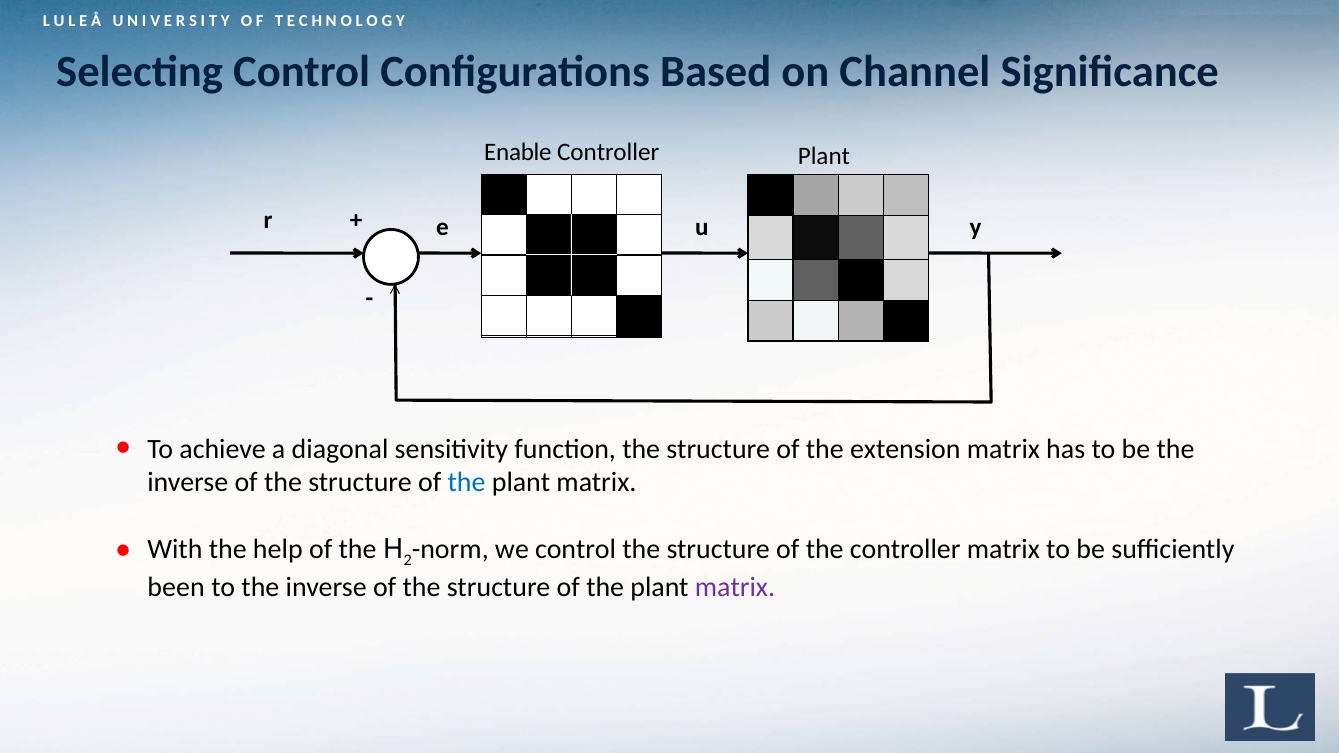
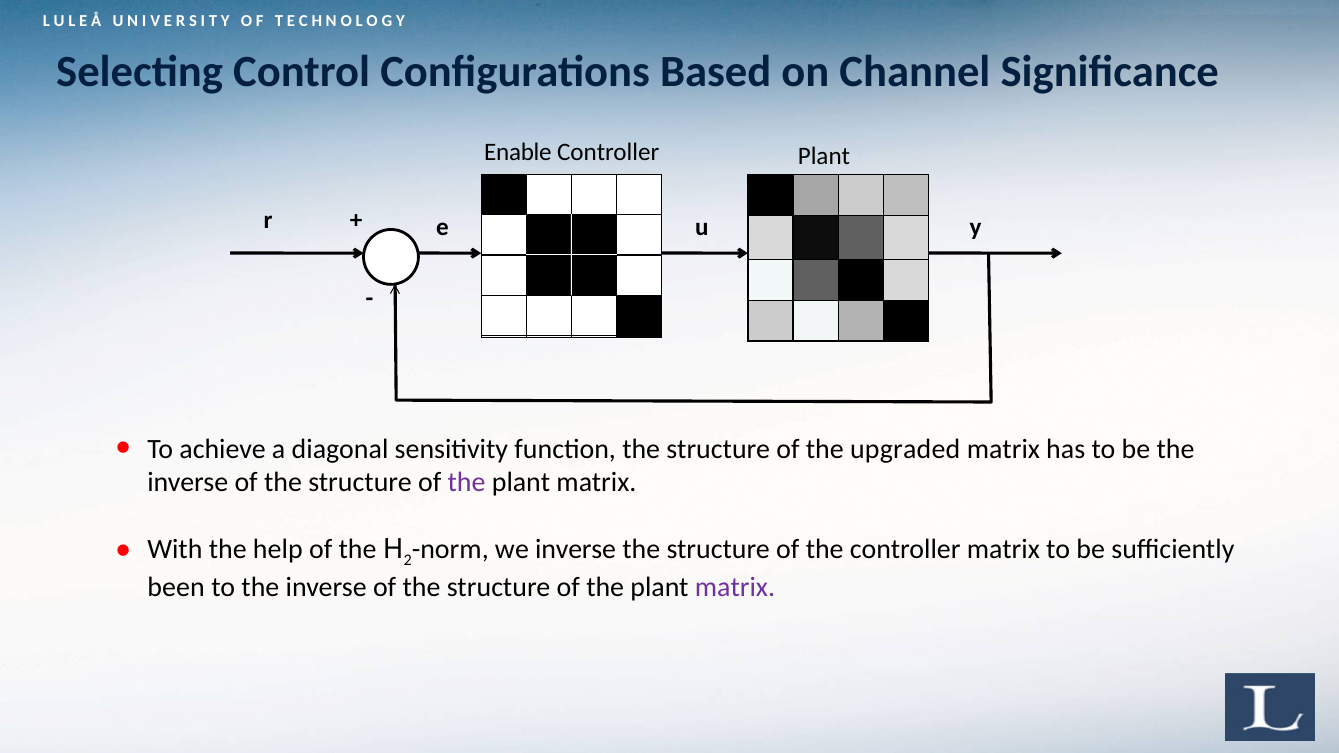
extension: extension -> upgraded (905, 449)
the colour: blue -> purple (467, 483)
we control: control -> inverse (576, 550)
